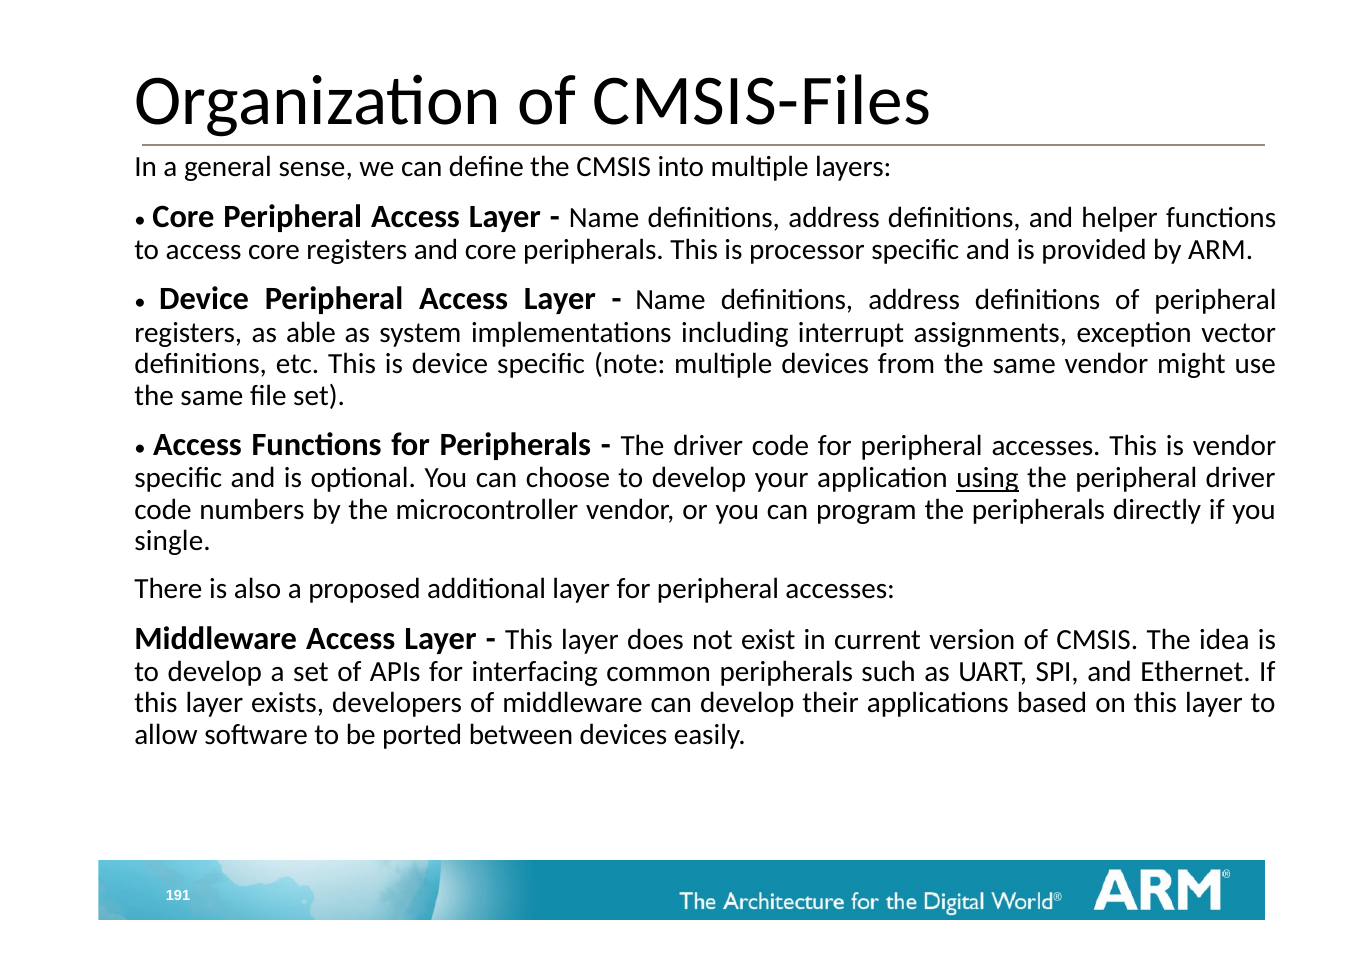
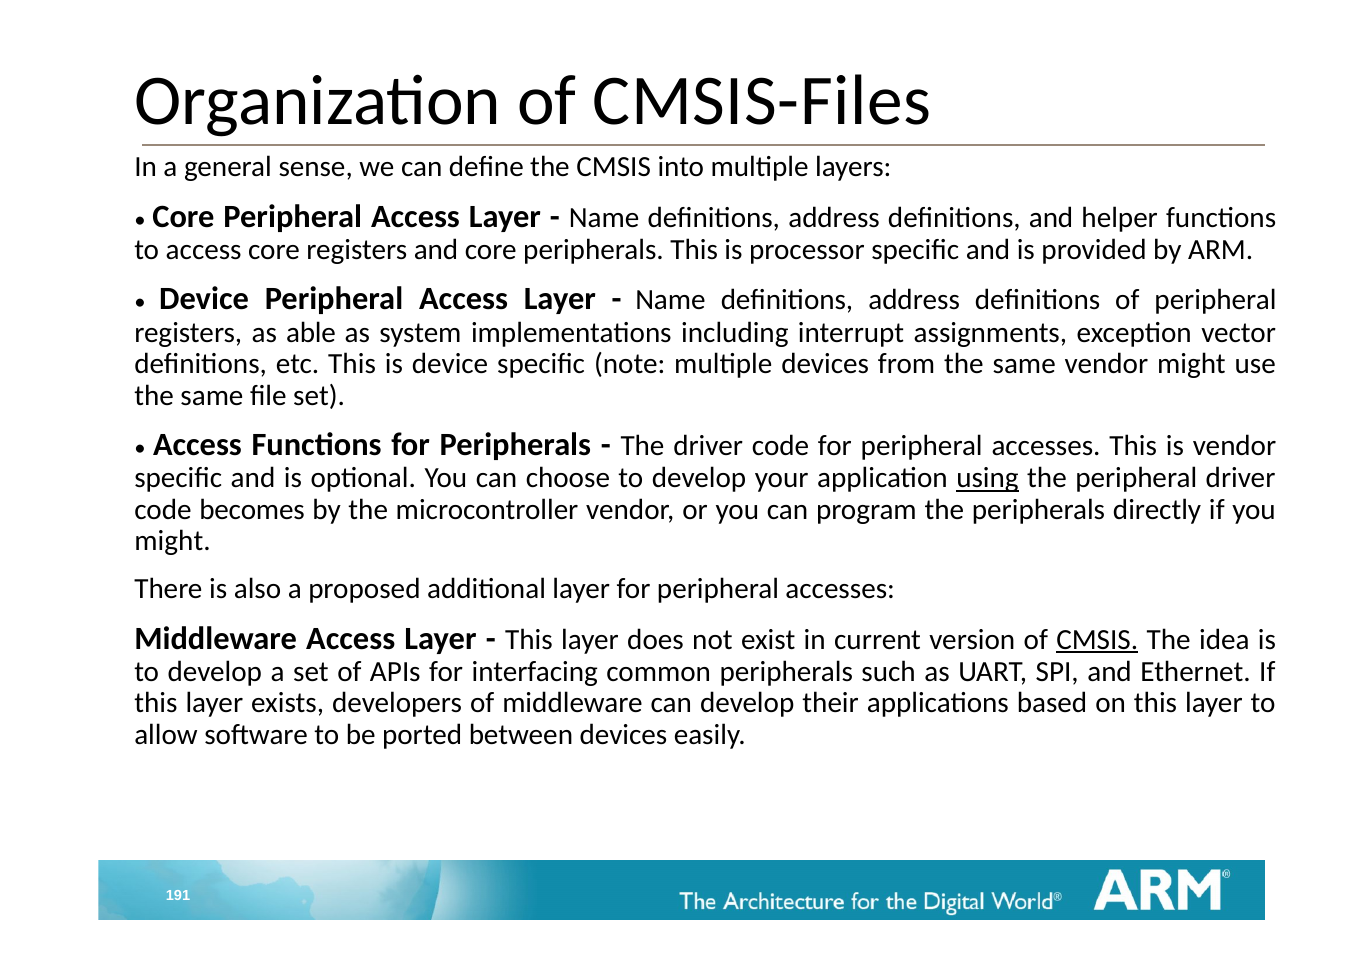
numbers: numbers -> becomes (252, 510)
single: single -> might (173, 541)
CMSIS underline: none -> present (1097, 639)
